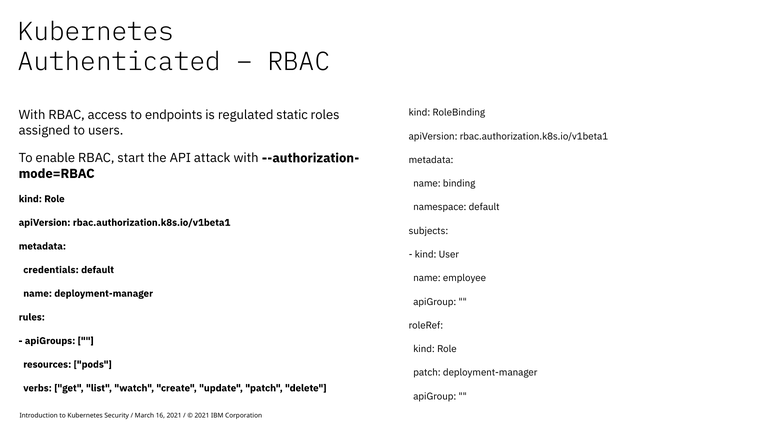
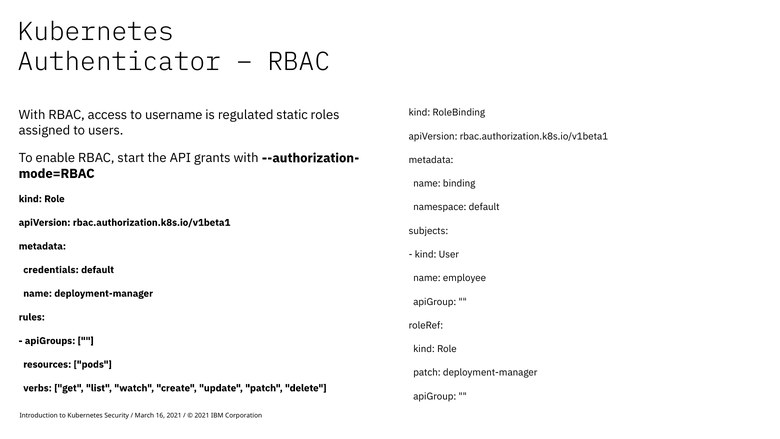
Authenticated: Authenticated -> Authenticator (119, 62)
endpoints: endpoints -> username (174, 115)
attack: attack -> grants (212, 158)
